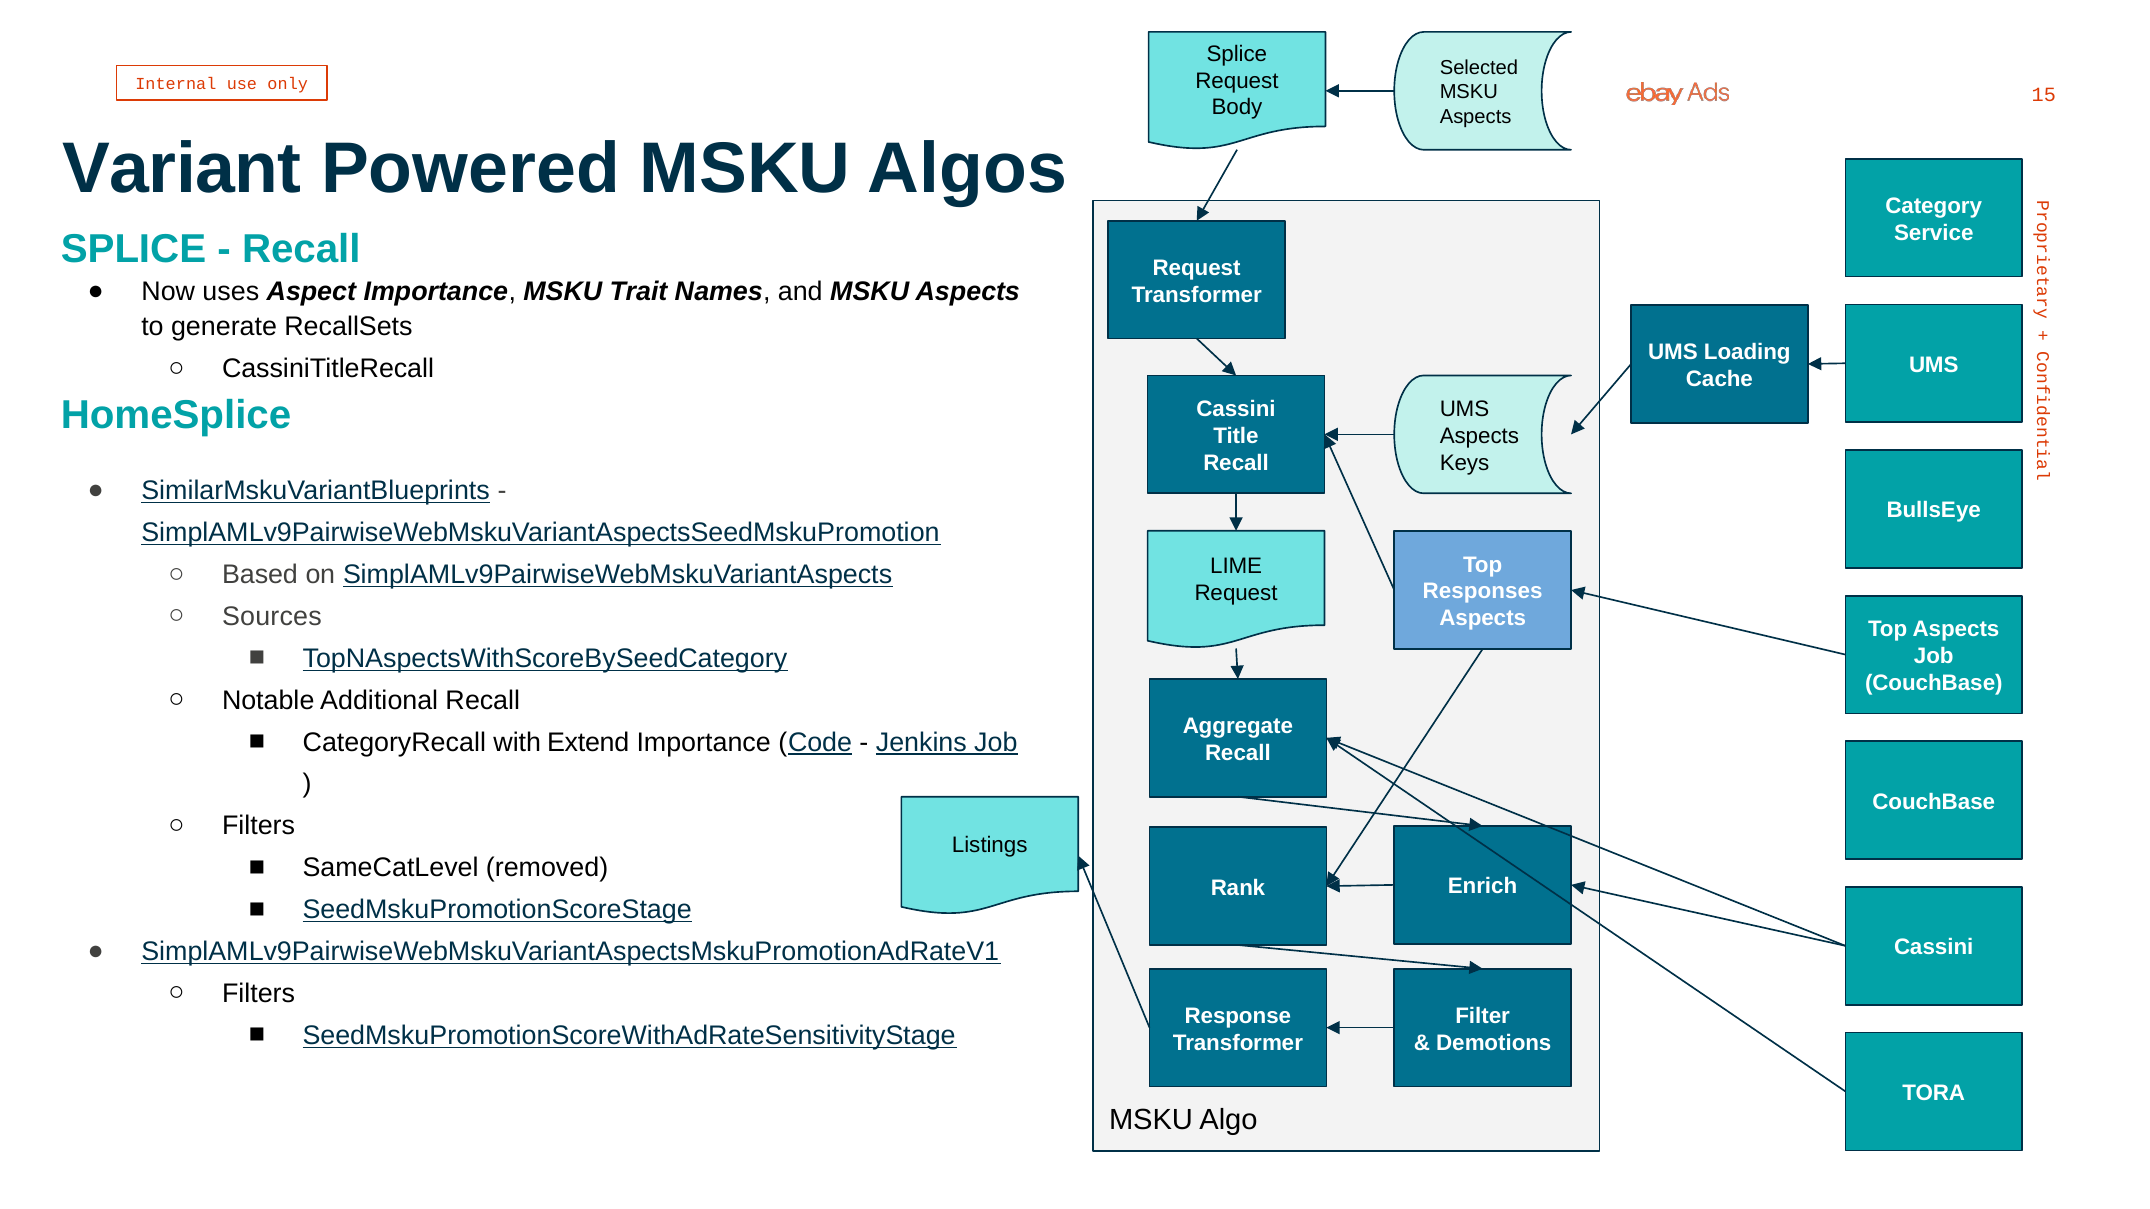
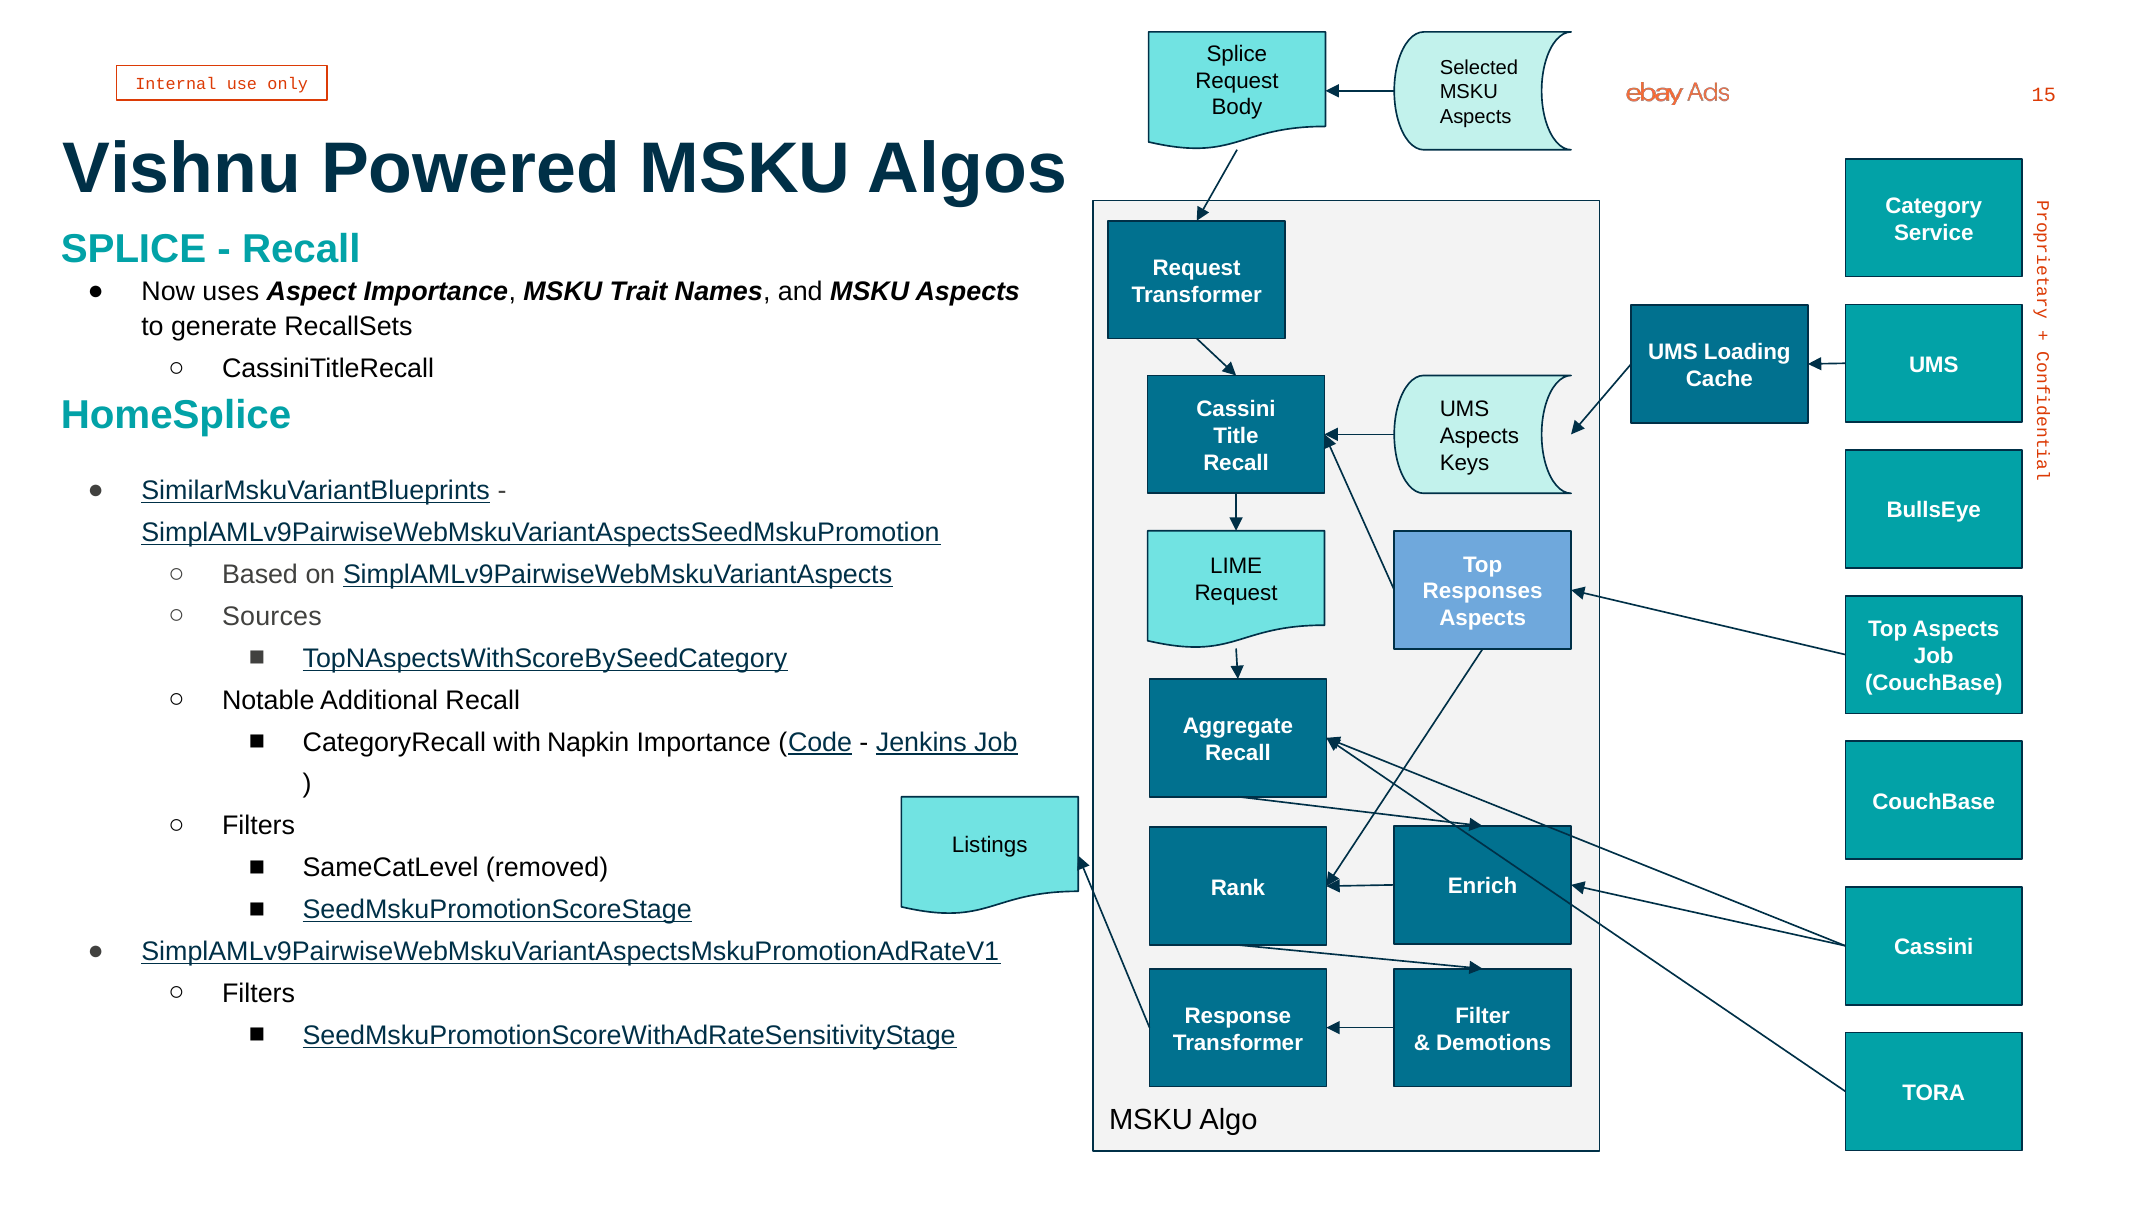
Variant: Variant -> Vishnu (182, 169)
Extend: Extend -> Napkin (588, 742)
